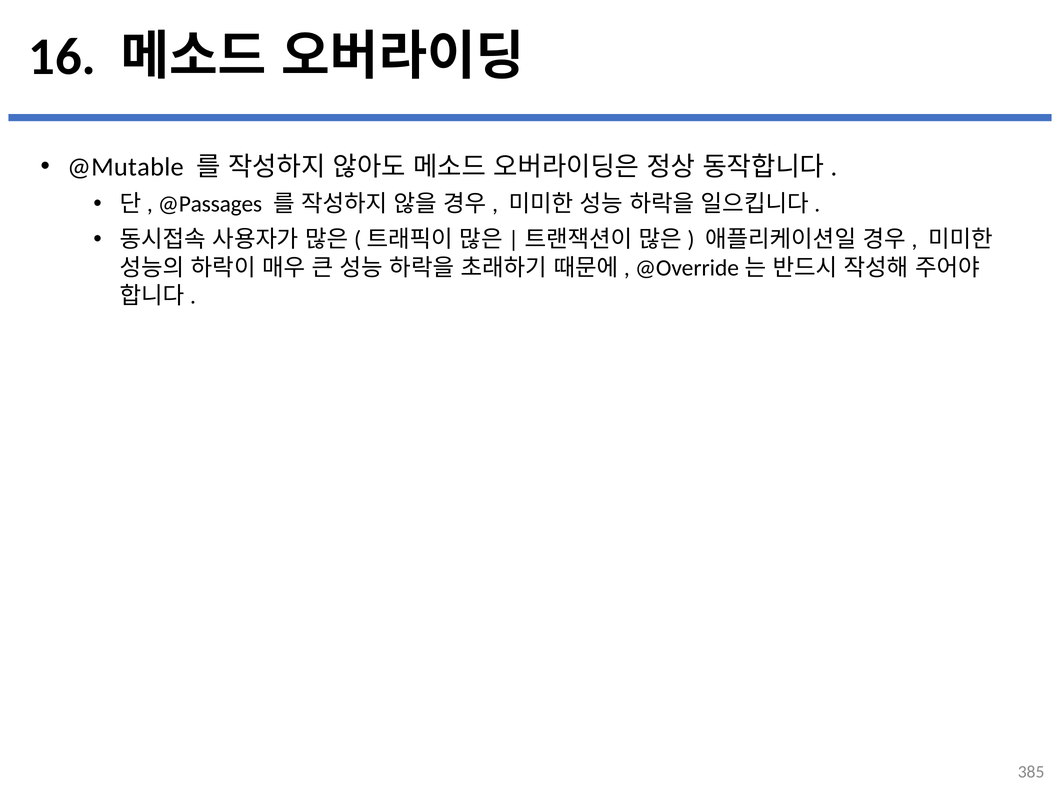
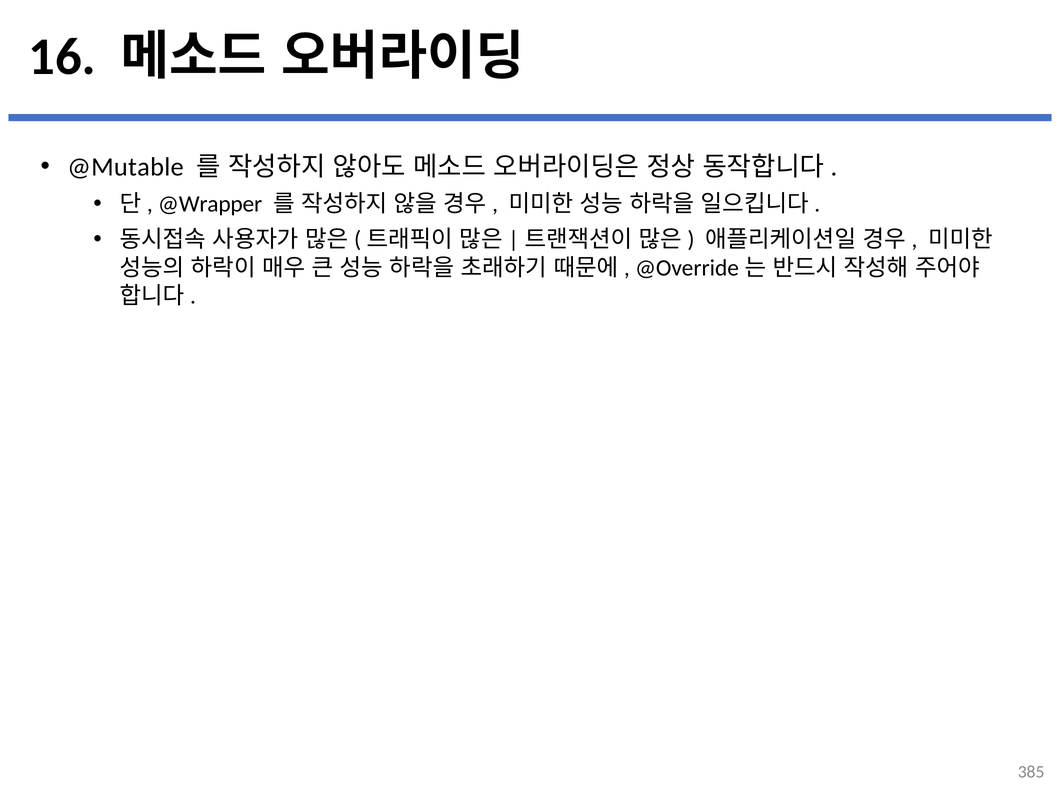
@Passages: @Passages -> @Wrapper (210, 204)
